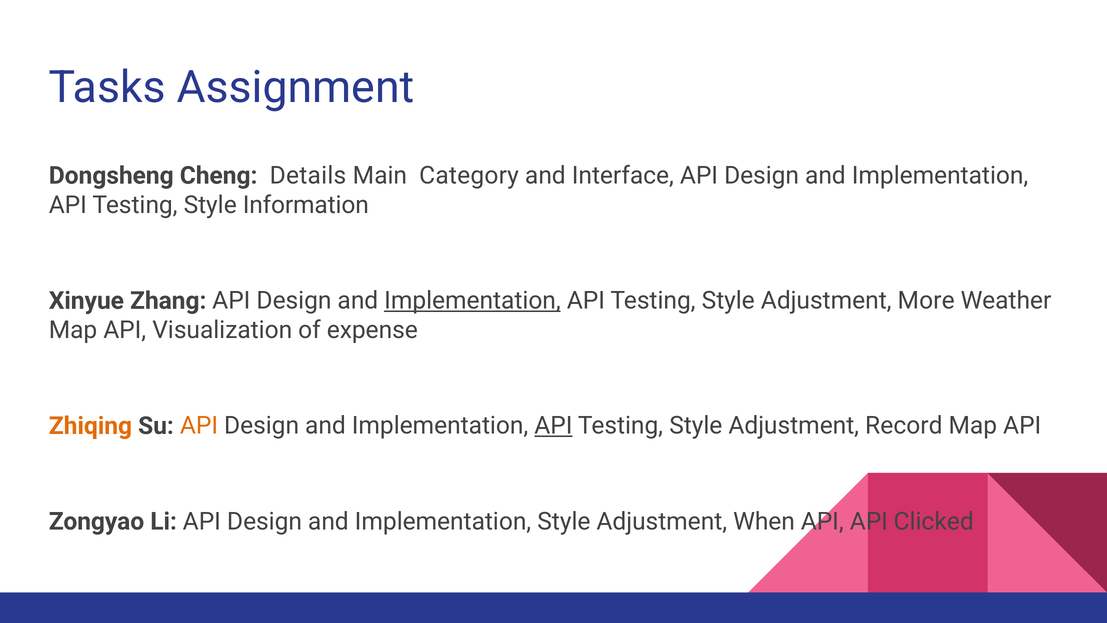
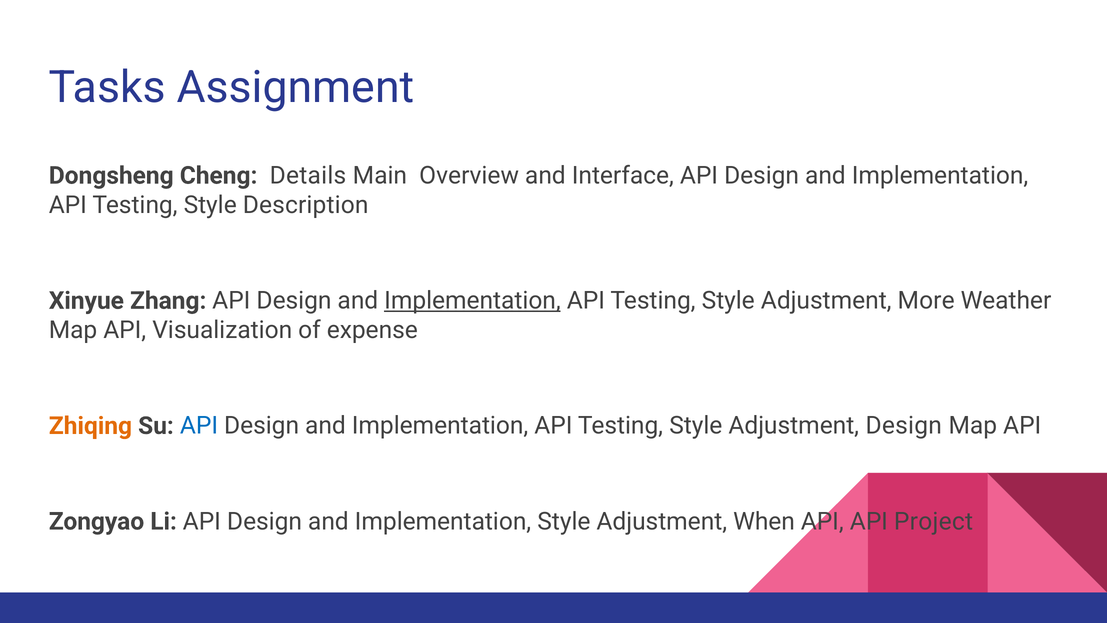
Category: Category -> Overview (469, 176)
Information: Information -> Description (306, 205)
API colour: orange -> blue (199, 426)
API underline: present -> none (553, 426)
Adjustment Record: Record -> Design (904, 426)
Clicked: Clicked -> Project (934, 521)
